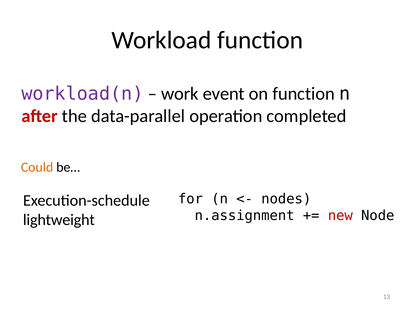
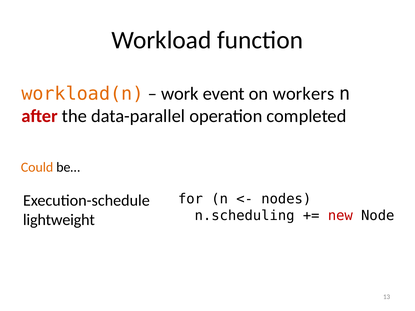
workload(n colour: purple -> orange (82, 94)
on function: function -> workers (303, 94)
n.assignment: n.assignment -> n.scheduling (245, 216)
